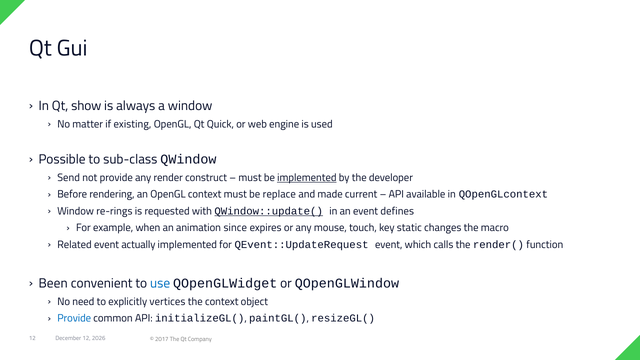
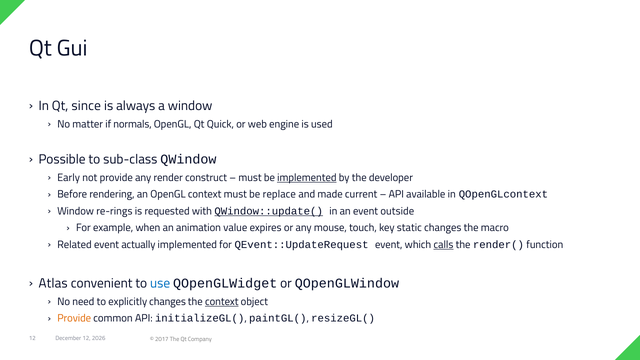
show: show -> since (86, 106)
existing: existing -> normals (133, 124)
Send: Send -> Early (69, 178)
defines: defines -> outside (397, 211)
since: since -> value (235, 228)
calls underline: none -> present (443, 245)
Been: Been -> Atlas (53, 283)
explicitly vertices: vertices -> changes (168, 302)
context underline: none -> present (222, 302)
Provide colour: blue -> orange (74, 318)
